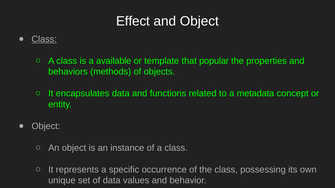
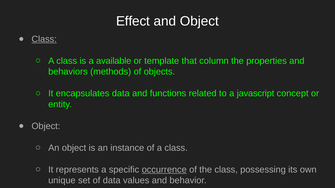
popular: popular -> column (214, 61)
metadata: metadata -> javascript (256, 94)
occurrence underline: none -> present (164, 170)
